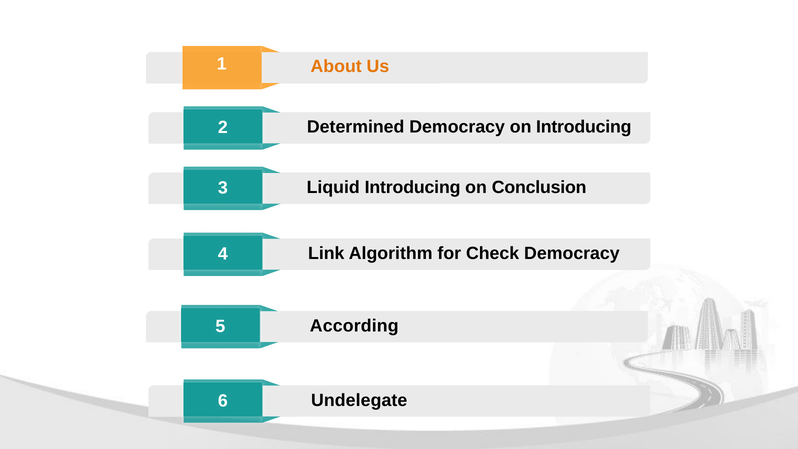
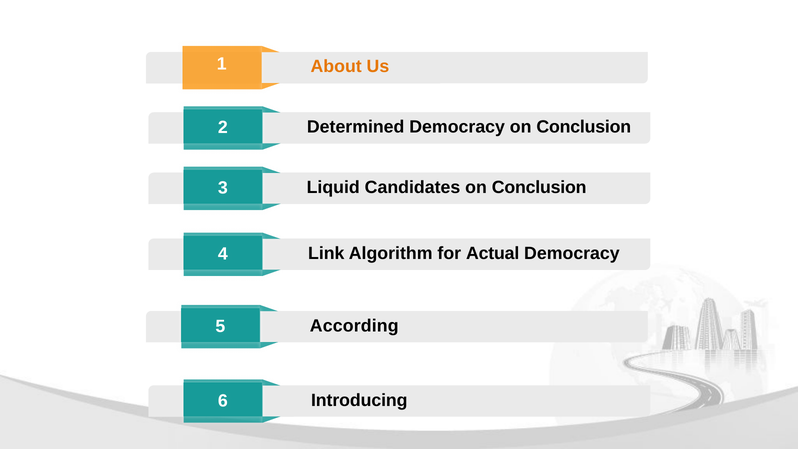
Democracy on Introducing: Introducing -> Conclusion (584, 127)
Liquid Introducing: Introducing -> Candidates (412, 187)
Check: Check -> Actual (493, 253)
Undelegate: Undelegate -> Introducing (359, 400)
